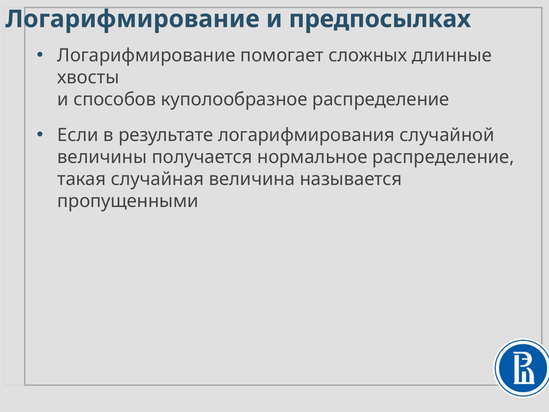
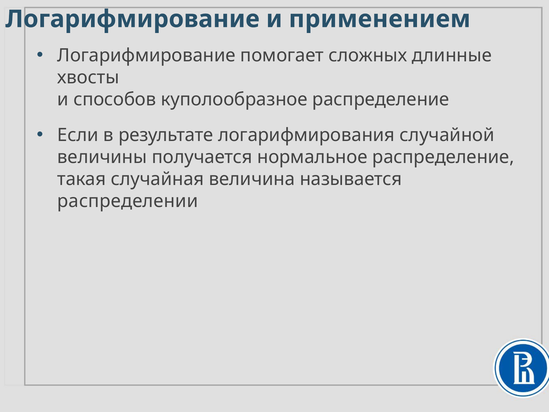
предпосылках: предпосылках -> применением (380, 19)
пропущенными: пропущенными -> распределении (128, 201)
